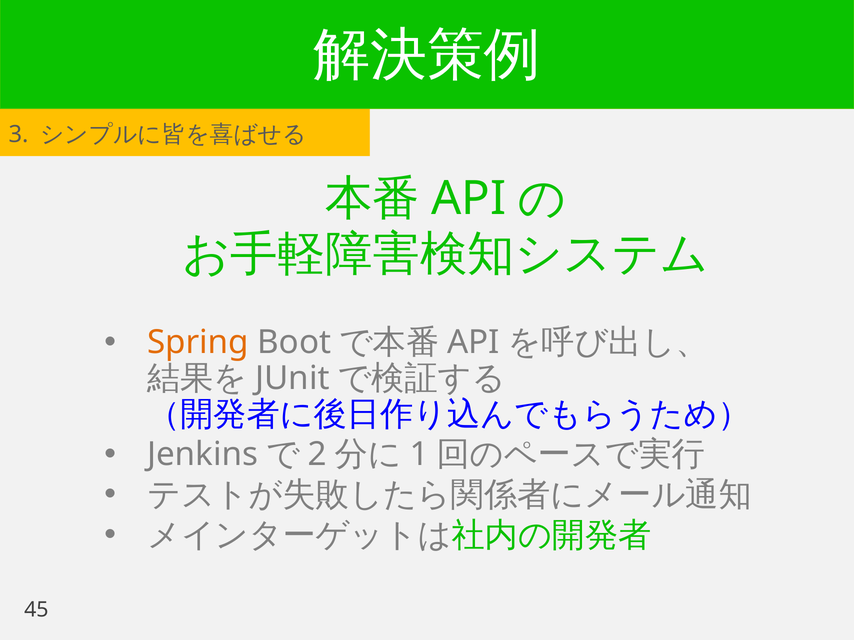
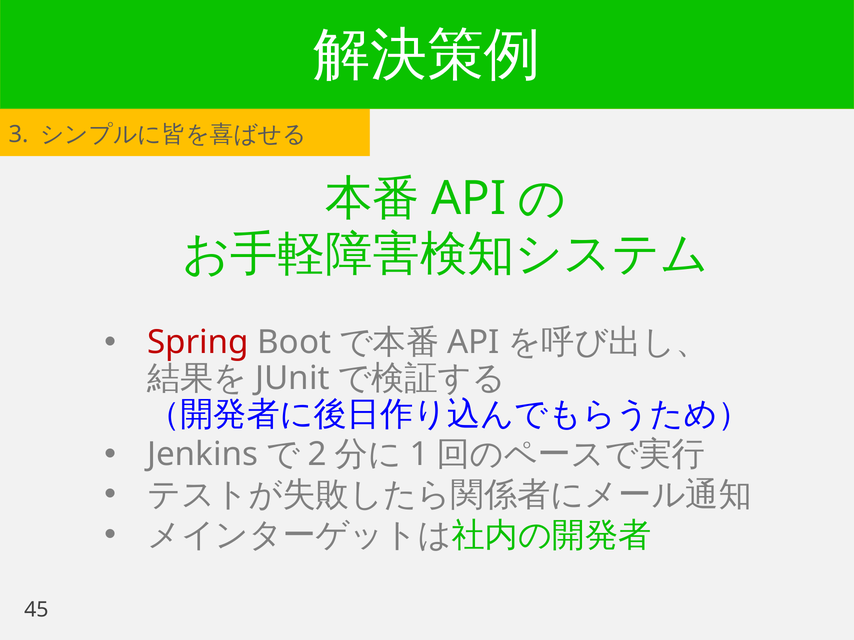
Spring colour: orange -> red (198, 343)
